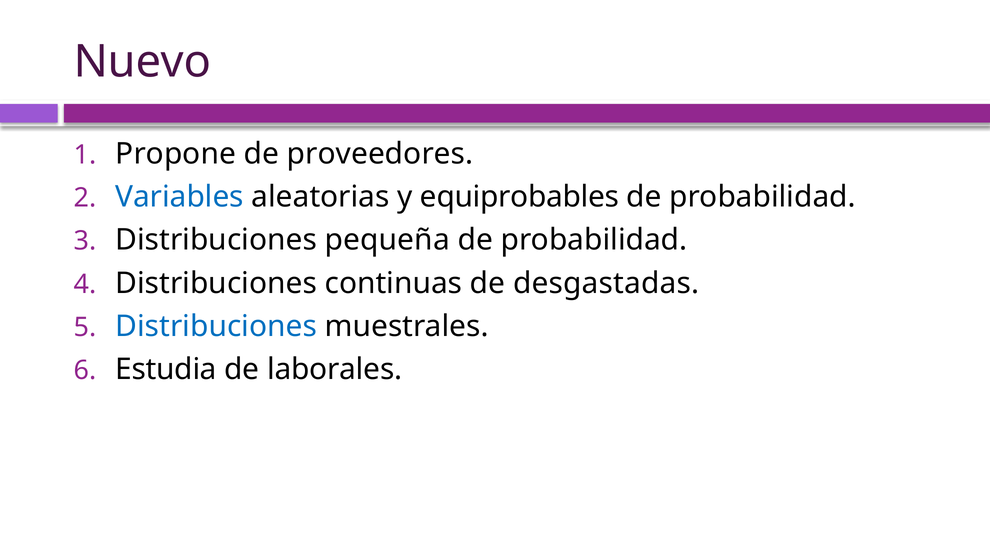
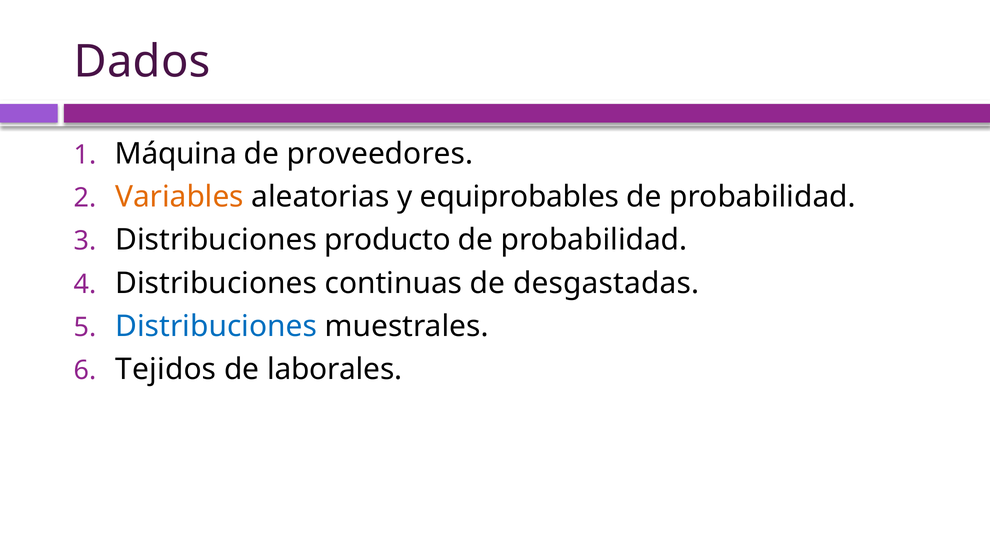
Nuevo: Nuevo -> Dados (142, 62)
Propone: Propone -> Máquina (176, 154)
Variables colour: blue -> orange (180, 197)
pequeña: pequeña -> producto (388, 240)
Estudia: Estudia -> Tejidos (166, 369)
